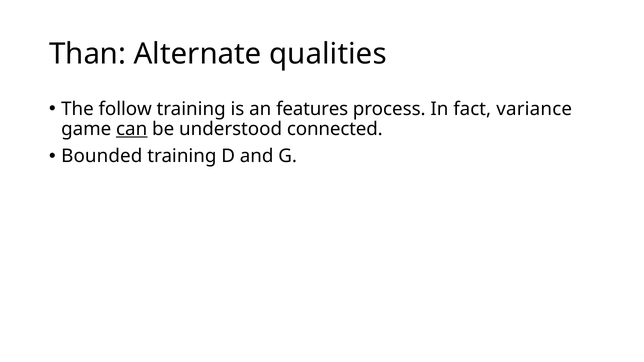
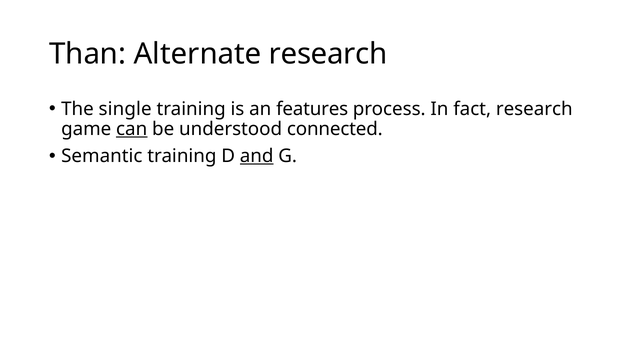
Alternate qualities: qualities -> research (328, 54)
follow: follow -> single (125, 109)
fact variance: variance -> research (534, 109)
Bounded: Bounded -> Semantic (102, 156)
and underline: none -> present (257, 156)
